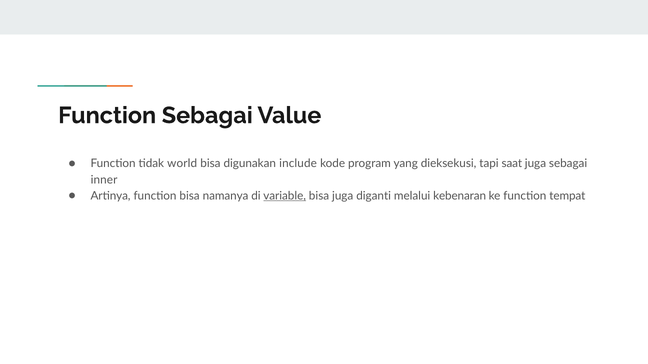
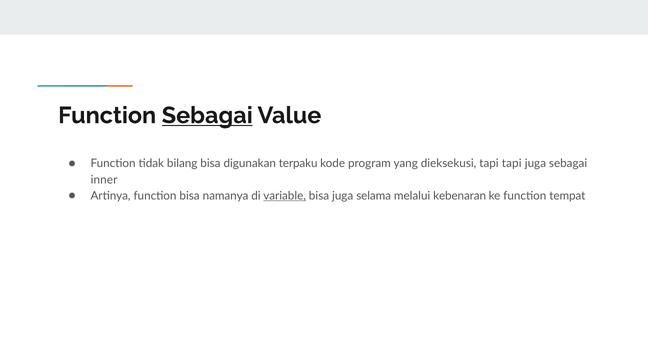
Sebagai underline: none -> present (207, 116)
world: world -> bilang (182, 164)
include: include -> terpaku (298, 164)
tapi saat: saat -> tapi (512, 164)
diganti: diganti -> selama (374, 196)
